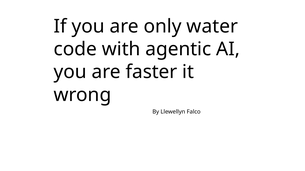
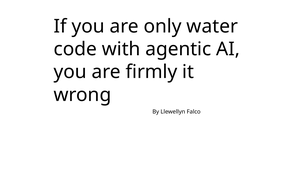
faster: faster -> firmly (151, 72)
